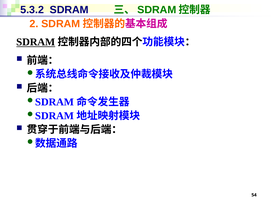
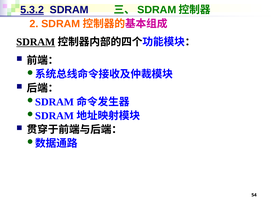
5.3.2 underline: none -> present (32, 10)
